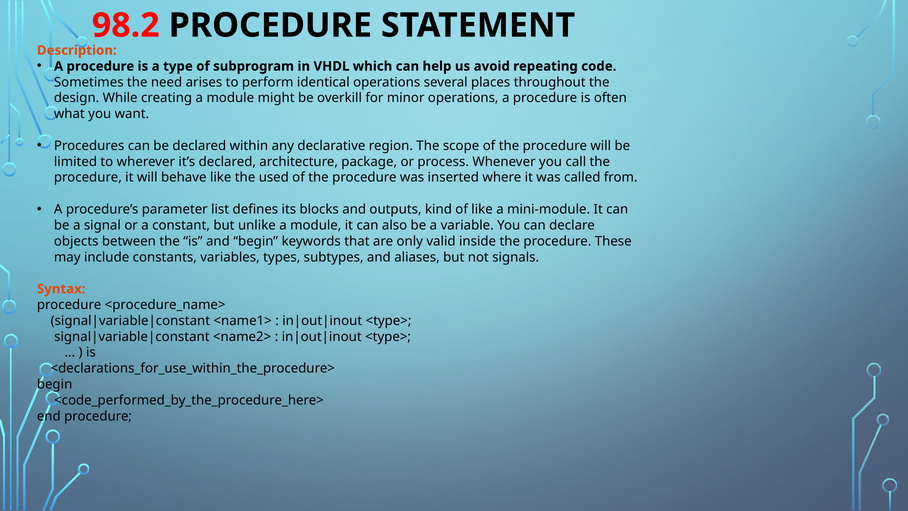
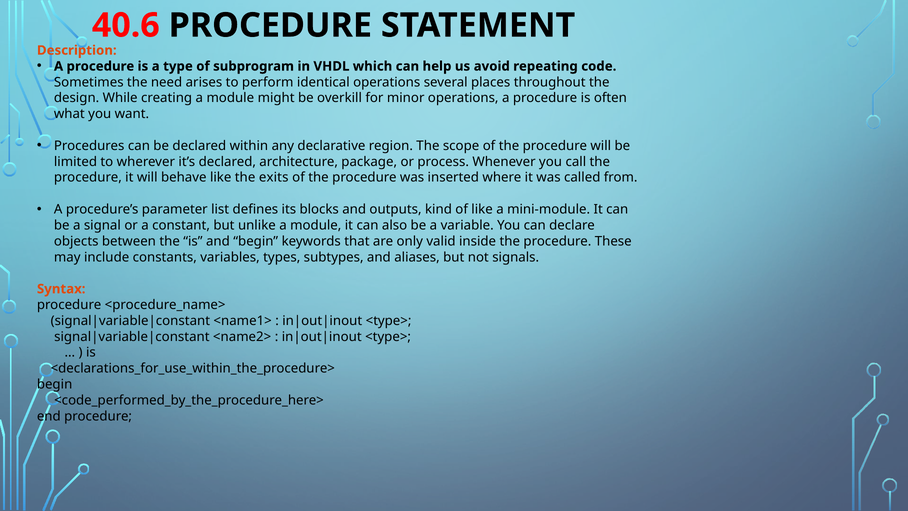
98.2: 98.2 -> 40.6 (126, 25)
used: used -> exits (274, 178)
